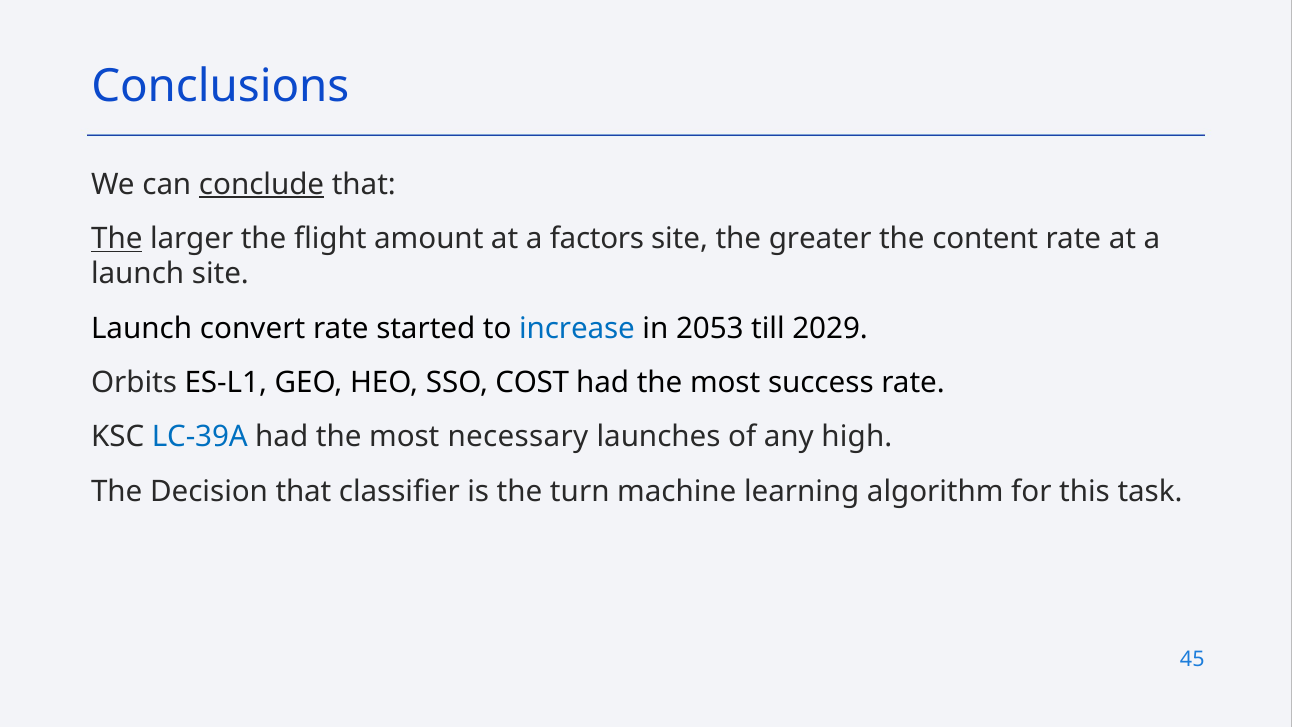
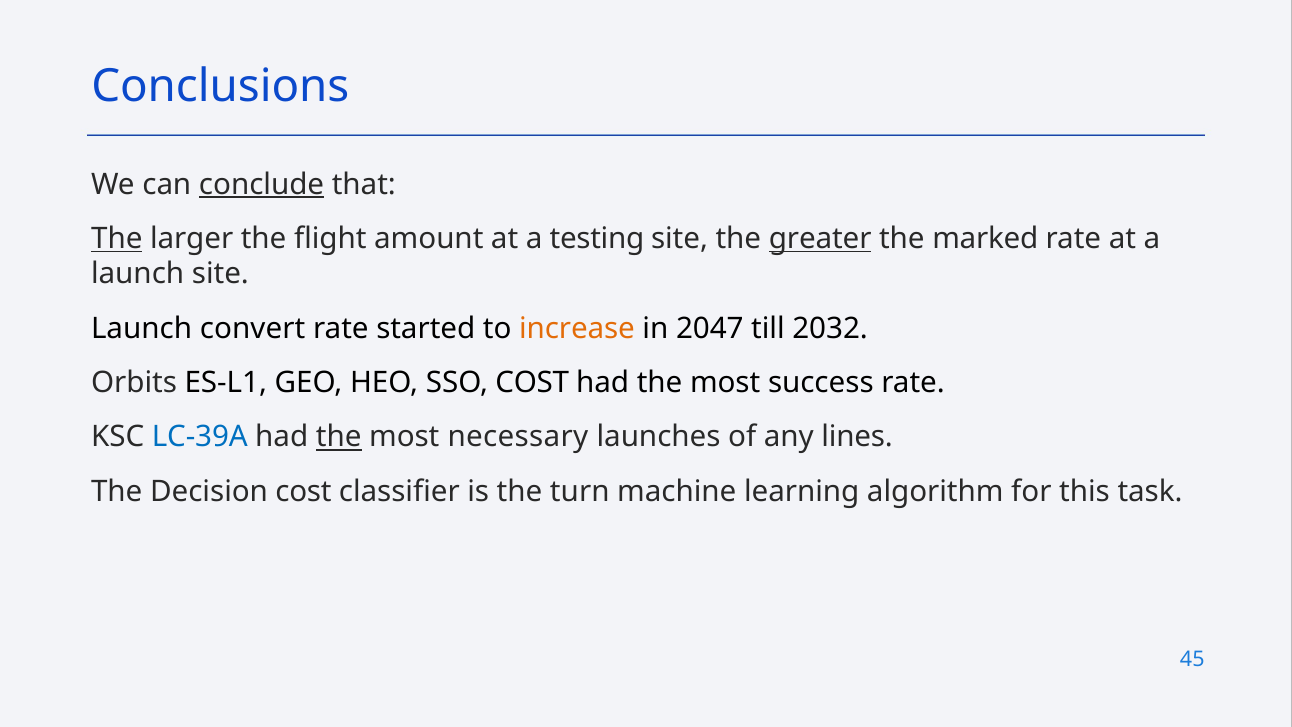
factors: factors -> testing (597, 239)
greater underline: none -> present (820, 239)
content: content -> marked (985, 239)
increase colour: blue -> orange (577, 328)
2053: 2053 -> 2047 (710, 328)
2029: 2029 -> 2032 (830, 328)
the underline: none -> present (339, 437)
high: high -> lines (857, 437)
Decision that: that -> cost (304, 491)
